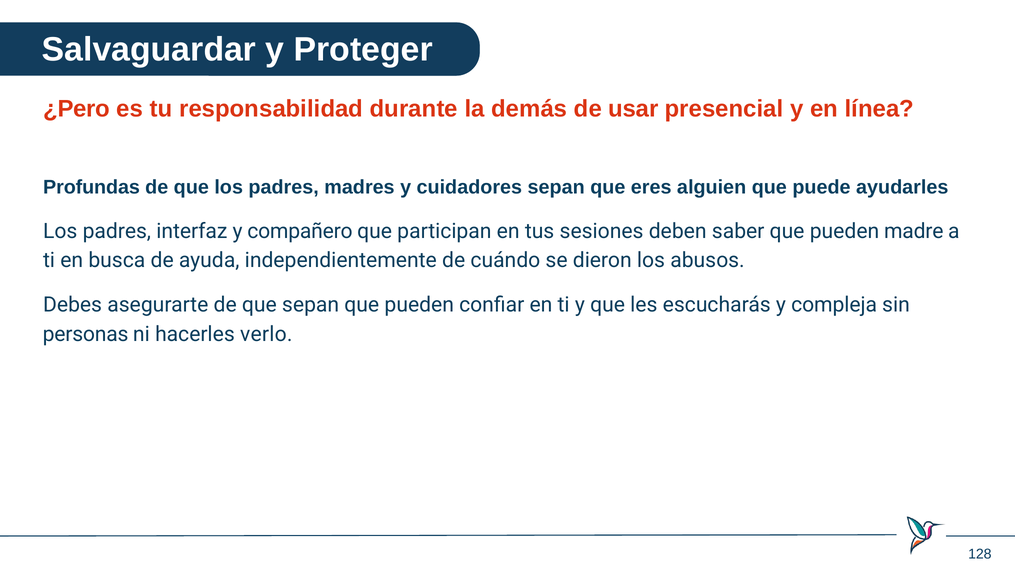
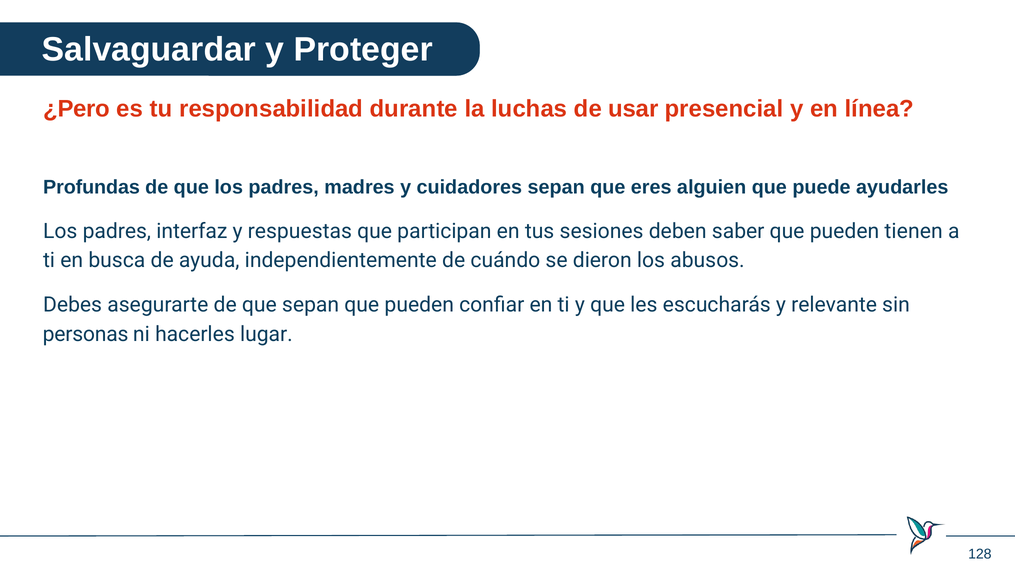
demás: demás -> luchas (529, 109)
compañero: compañero -> respuestas (300, 231)
madre: madre -> tienen (914, 231)
compleja: compleja -> relevante (834, 305)
verlo: verlo -> lugar (266, 334)
